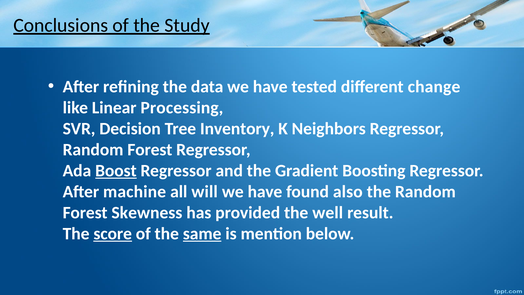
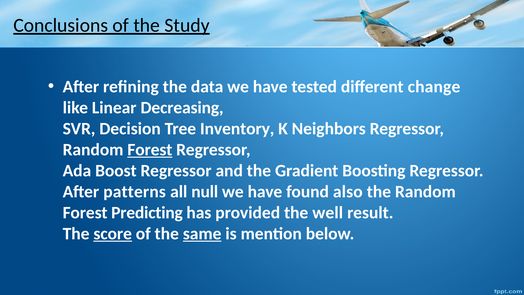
Processing: Processing -> Decreasing (182, 108)
Forest underline: none -> present (150, 150)
Boost underline: present -> none (116, 170)
machine: machine -> patterns (135, 191)
will: will -> null (205, 191)
Skewness: Skewness -> Predicting (147, 212)
